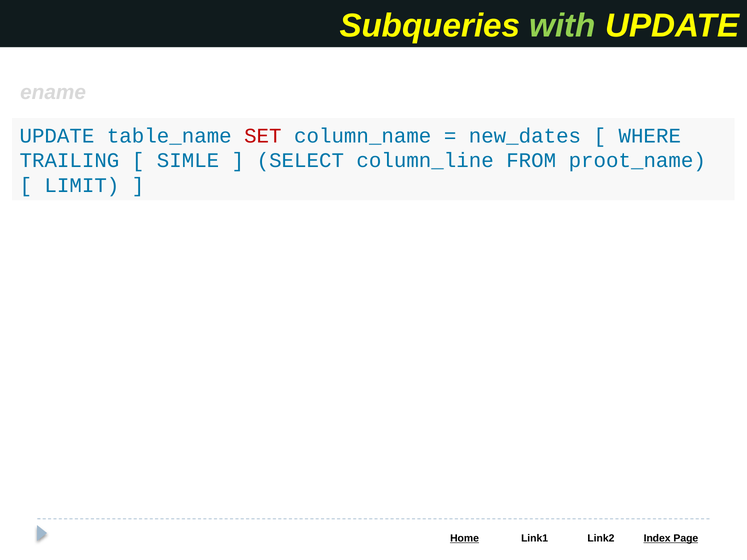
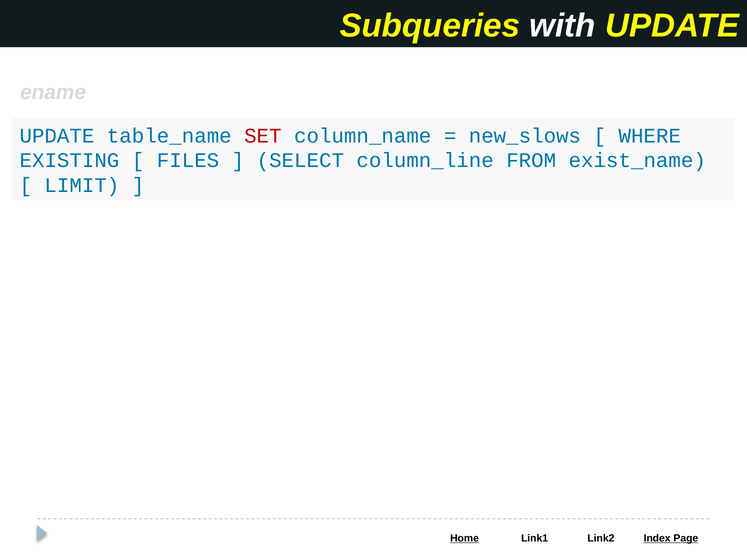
with colour: light green -> white (563, 26)
new_dates: new_dates -> new_slows (525, 136)
TRAILING: TRAILING -> EXISTING (69, 161)
SIMLE: SIMLE -> FILES (188, 161)
proot_name: proot_name -> exist_name (637, 161)
